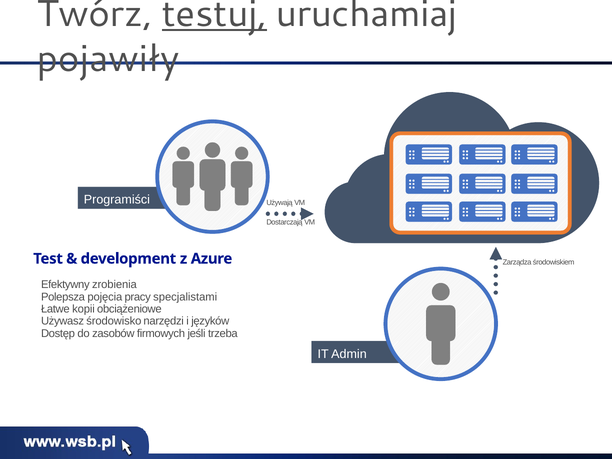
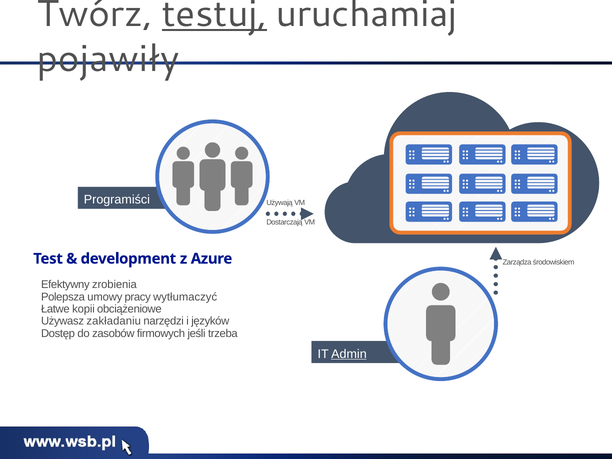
pojęcia: pojęcia -> umowy (105, 297)
specjalistami: specjalistami -> wytłumaczyć (185, 297)
środowisko: środowisko -> zakładaniu (114, 321)
Admin underline: none -> present (349, 354)
